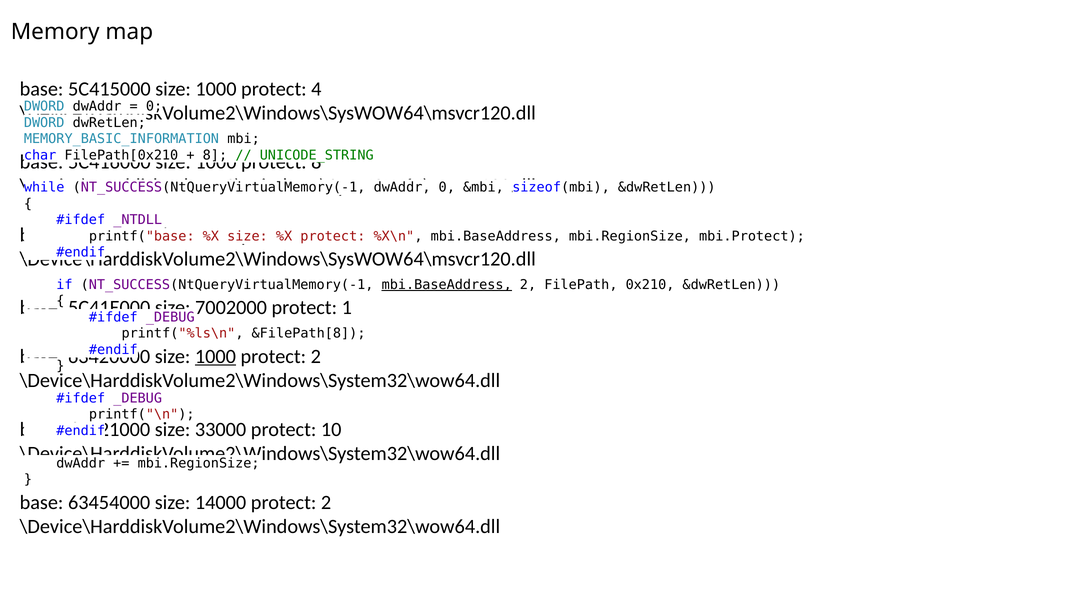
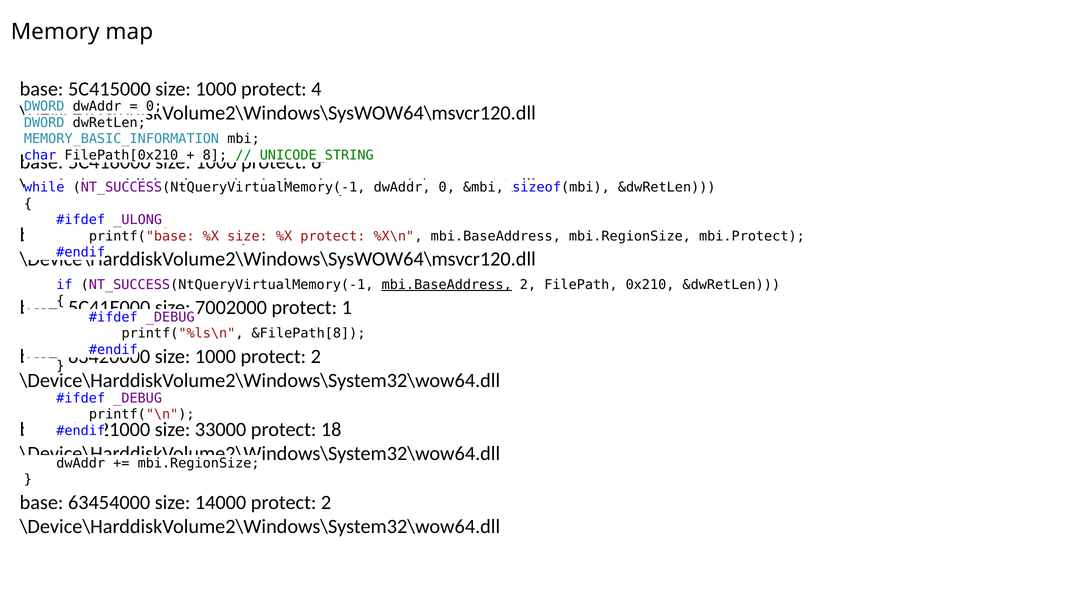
_NTDLL: _NTDLL -> _ULONG (138, 220)
1000 underline: present -> none (215, 357)
10: 10 -> 18 (331, 430)
